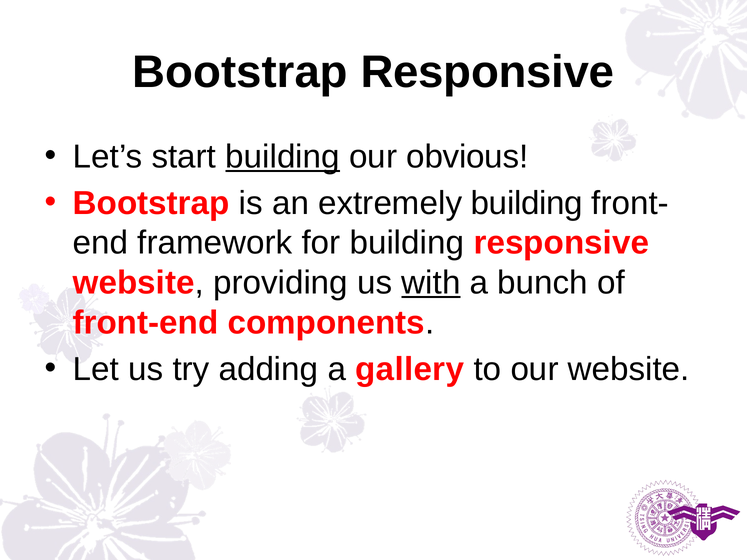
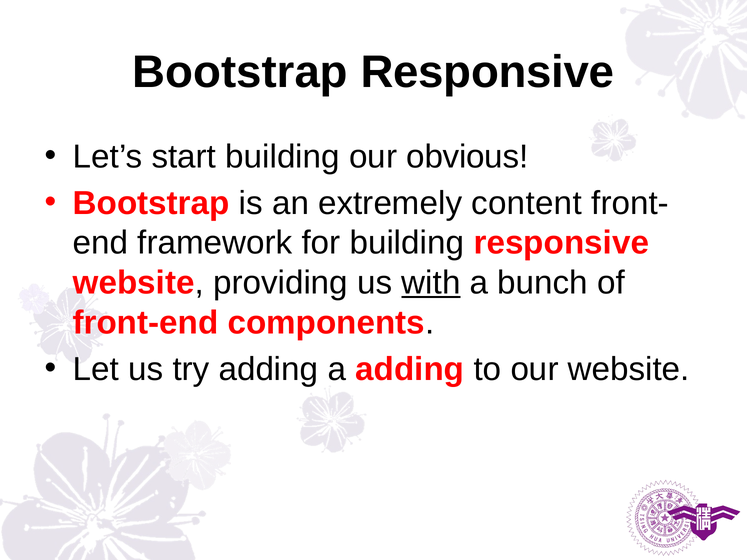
building underline: present -> none (283, 157)
extremely building: building -> content (527, 203)
a gallery: gallery -> adding (410, 369)
